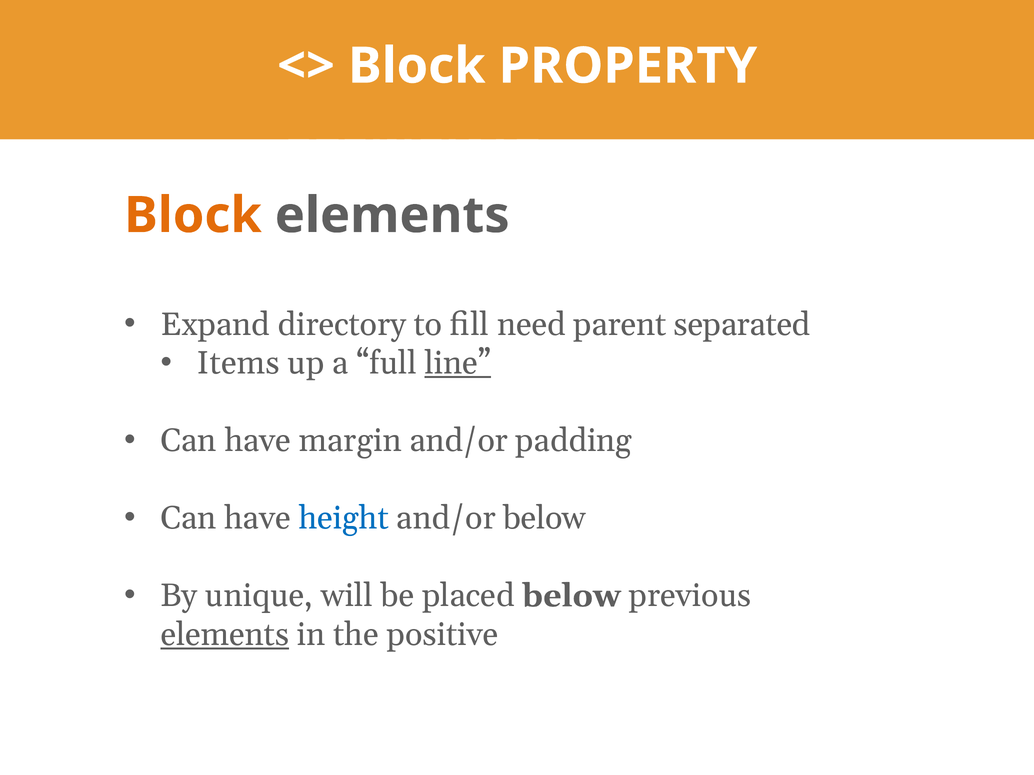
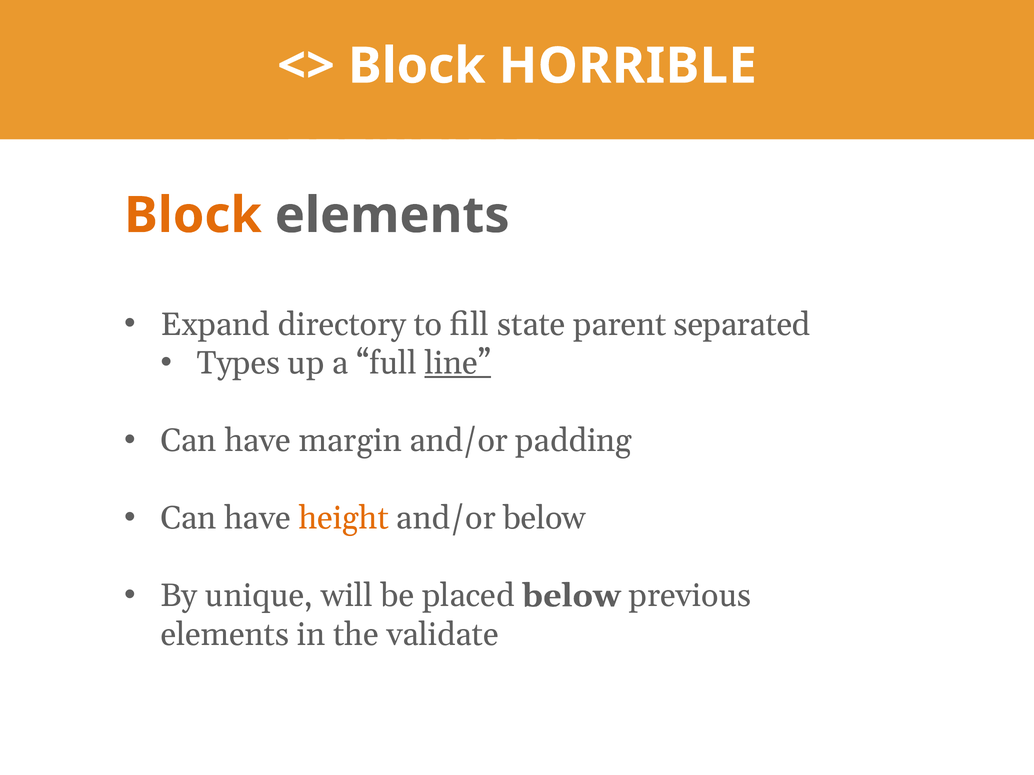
PROPERTY: PROPERTY -> HORRIBLE (628, 66)
need: need -> state (532, 325)
Items: Items -> Types (238, 363)
height colour: blue -> orange (344, 519)
elements underline: present -> none (225, 635)
positive: positive -> validate (443, 635)
